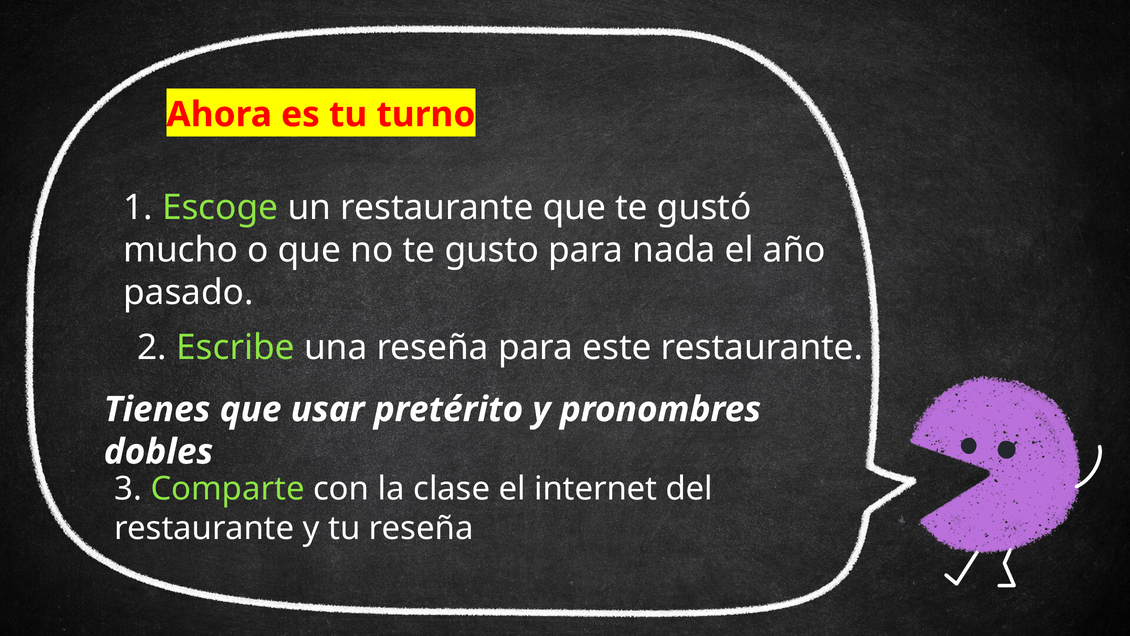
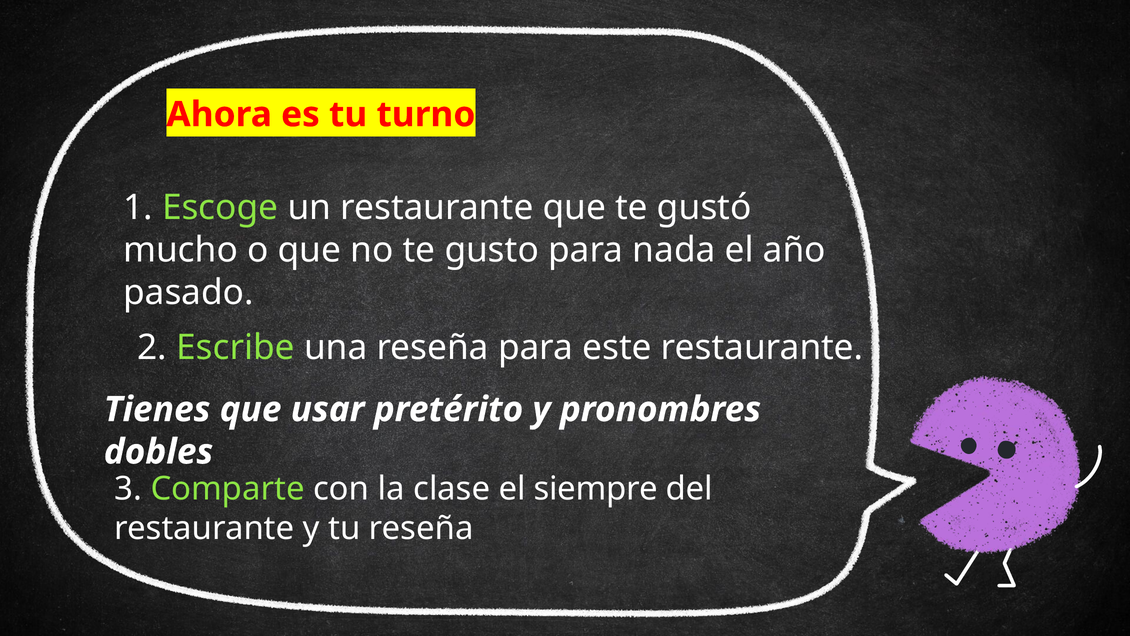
internet: internet -> siempre (596, 488)
